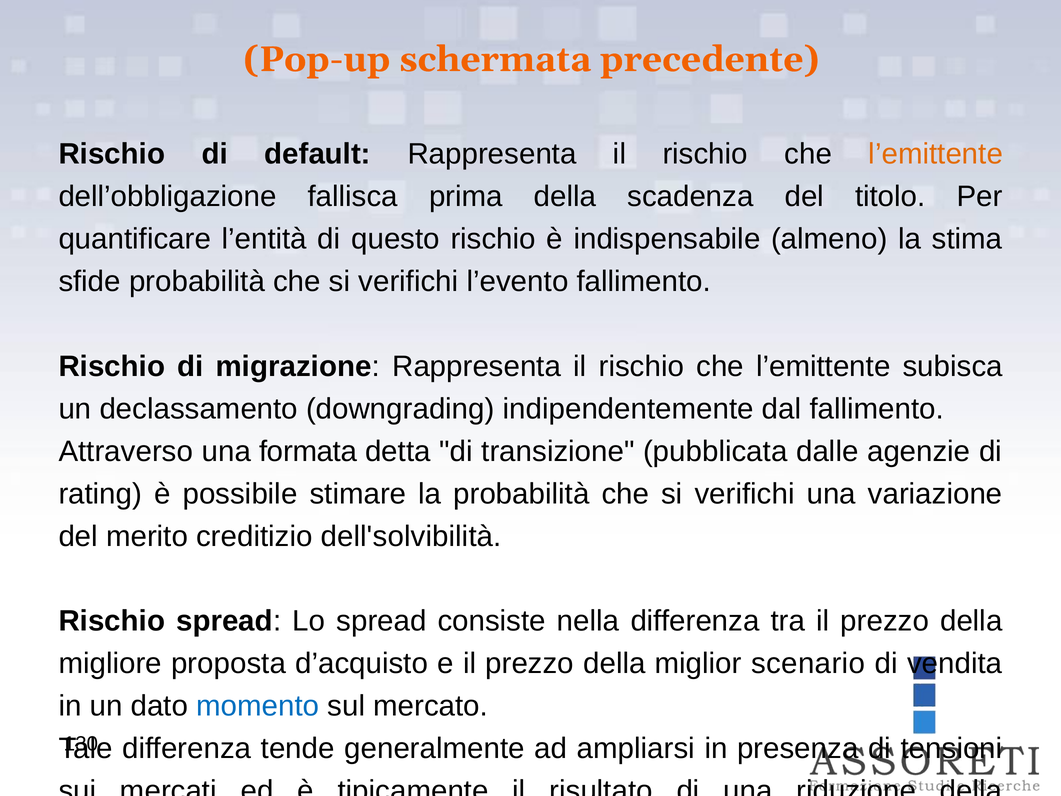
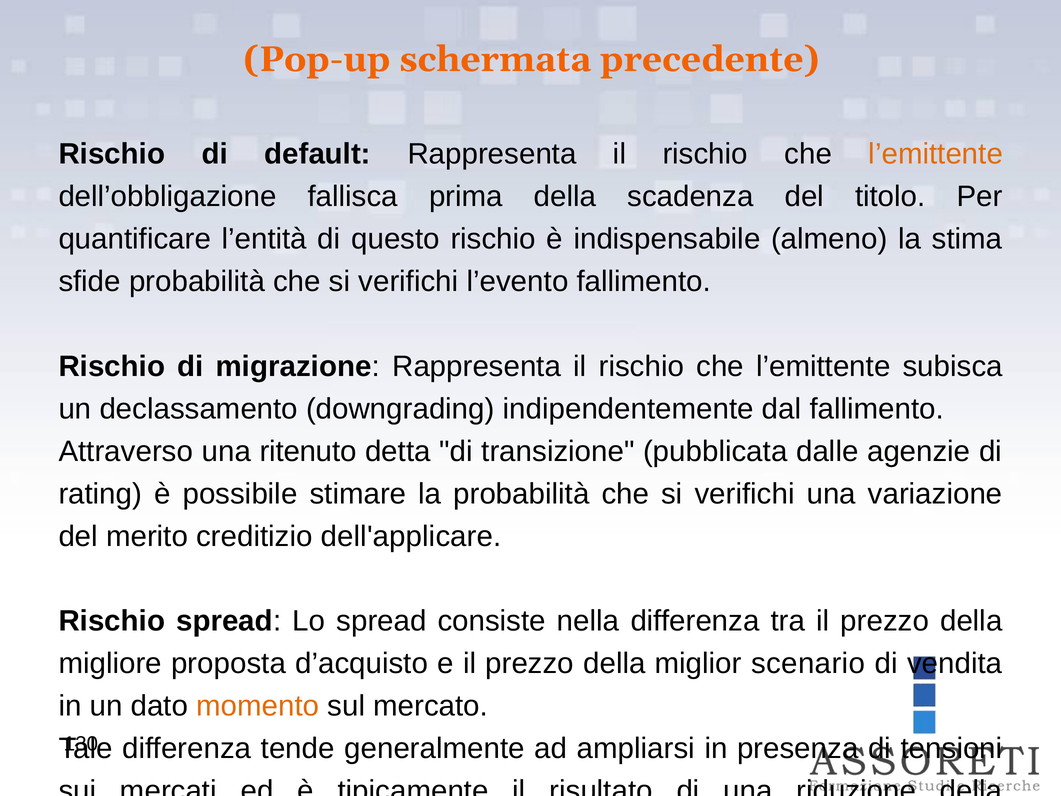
formata: formata -> ritenuto (308, 451)
dell'solvibilità: dell'solvibilità -> dell'applicare (411, 536)
momento colour: blue -> orange (258, 706)
